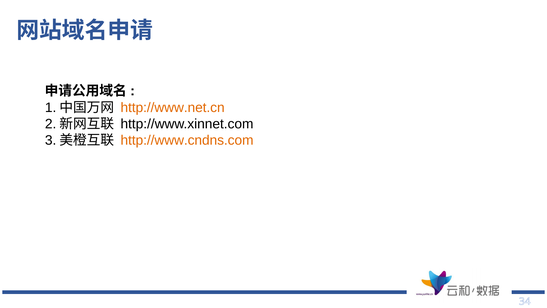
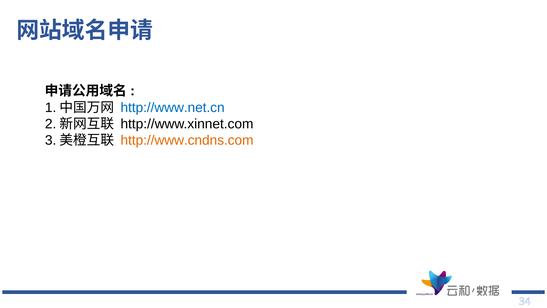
http://www.net.cn colour: orange -> blue (173, 107)
